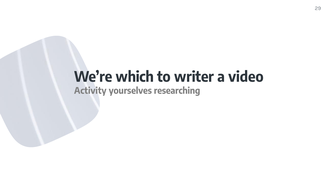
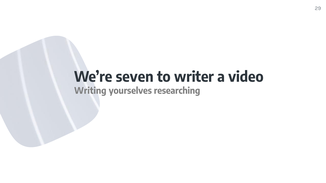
which: which -> seven (135, 77)
Activity: Activity -> Writing (90, 91)
